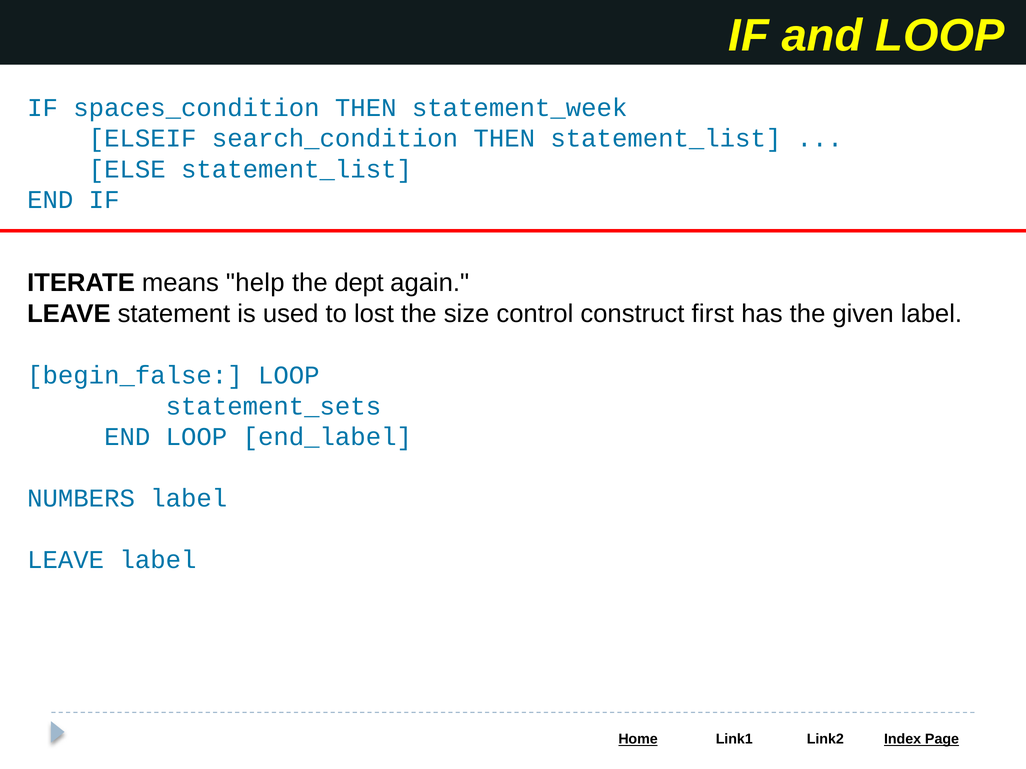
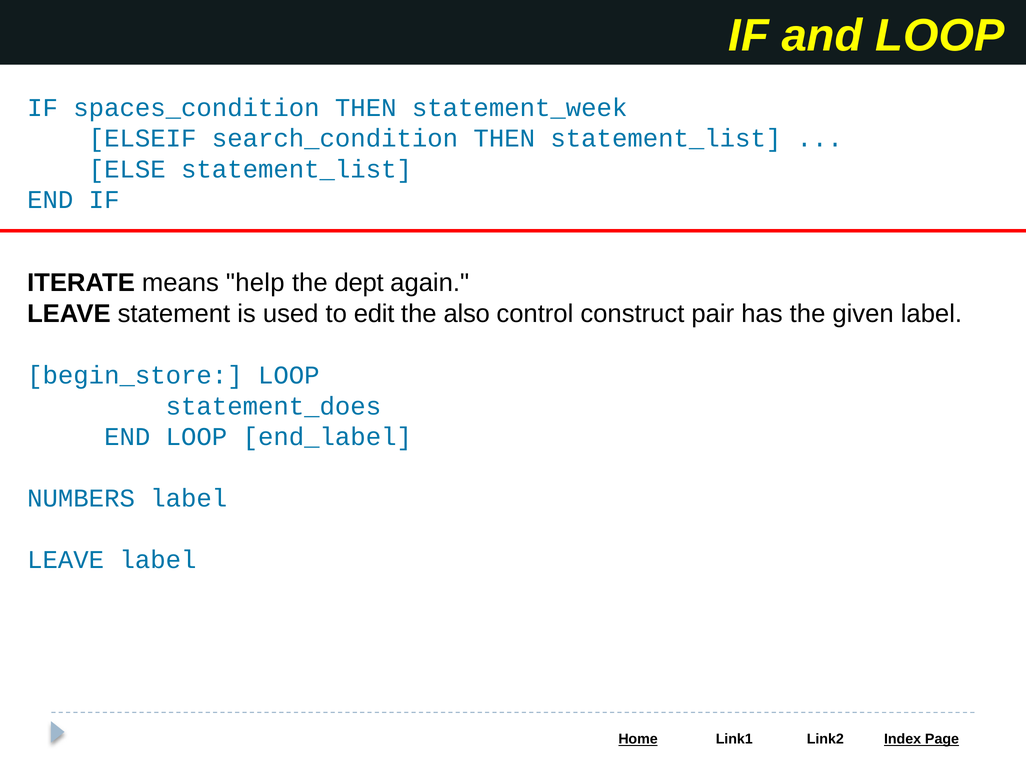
lost: lost -> edit (374, 314)
size: size -> also (467, 314)
first: first -> pair (713, 314)
begin_false: begin_false -> begin_store (135, 376)
statement_sets: statement_sets -> statement_does (273, 406)
